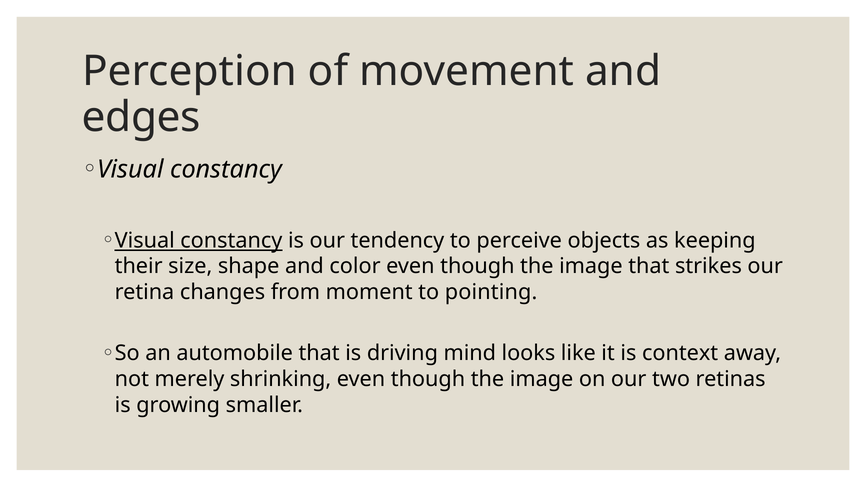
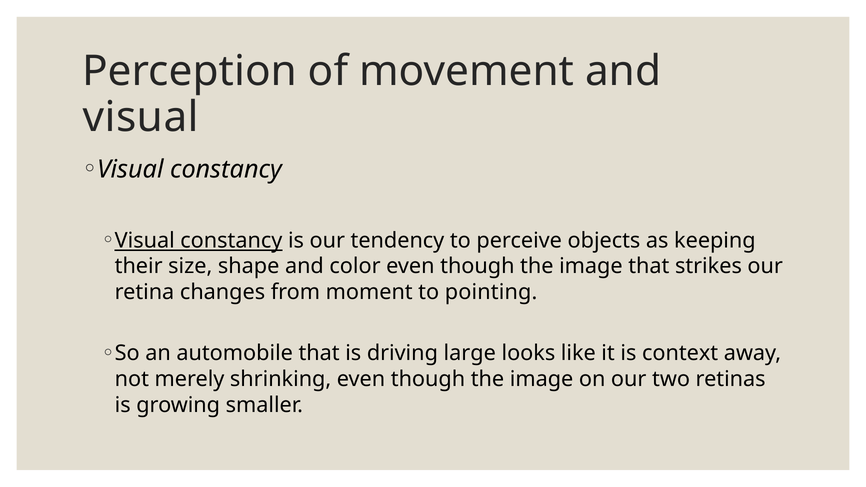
edges: edges -> visual (141, 117)
mind: mind -> large (470, 353)
